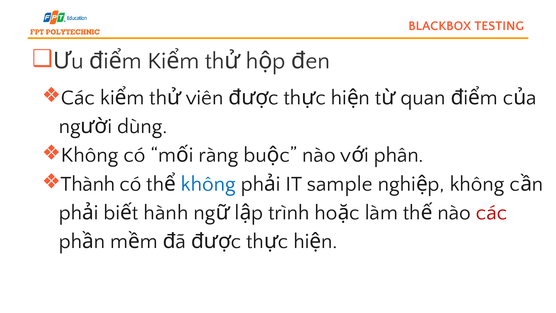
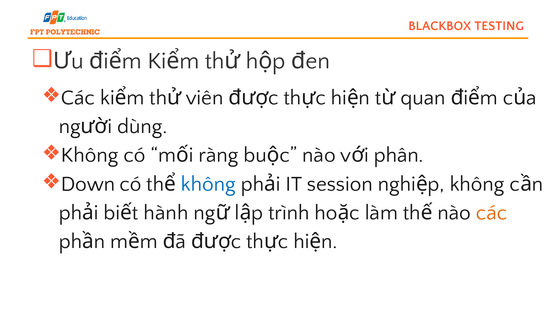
Thành: Thành -> Down (88, 184)
sample: sample -> session (340, 184)
các colour: red -> orange (492, 212)
